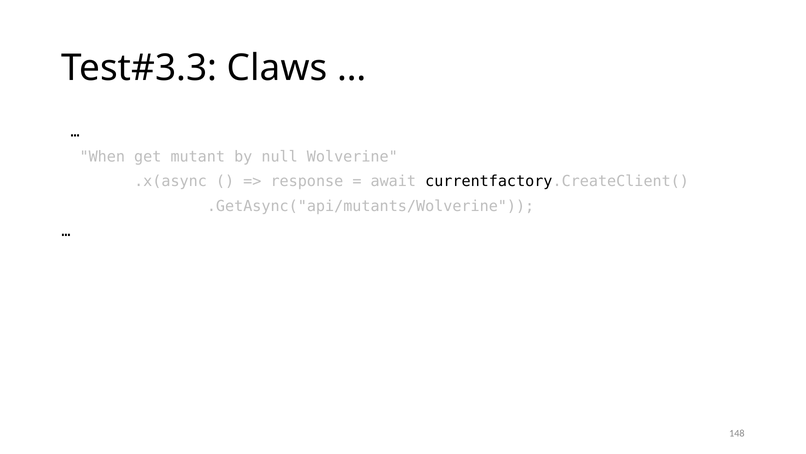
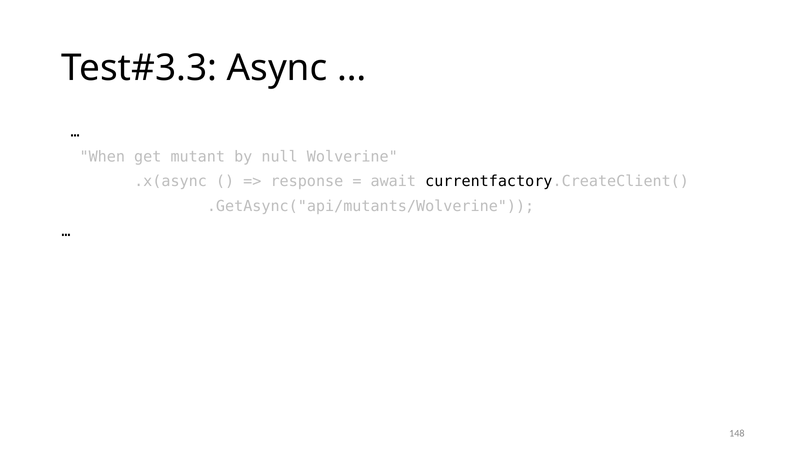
Claws: Claws -> Async (277, 68)
